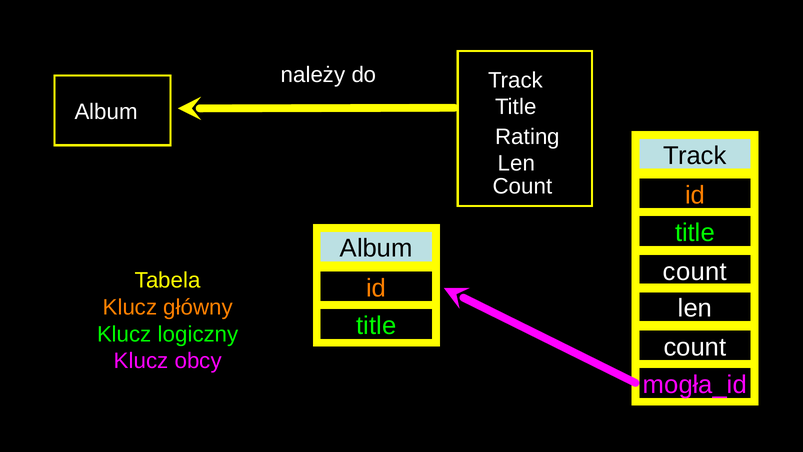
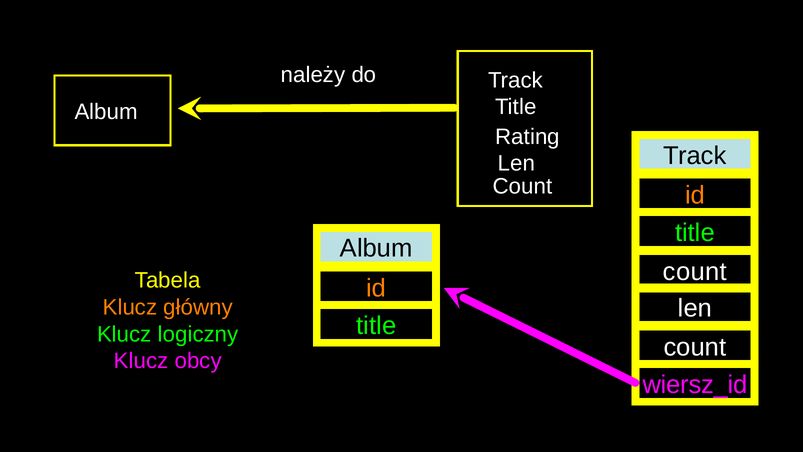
mogła_id: mogła_id -> wiersz_id (695, 384)
